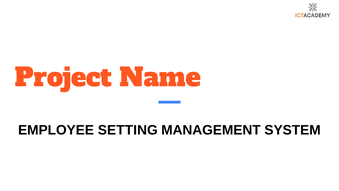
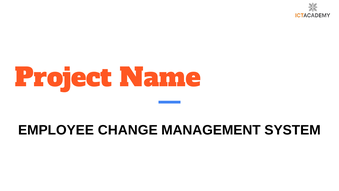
SETTING: SETTING -> CHANGE (128, 130)
